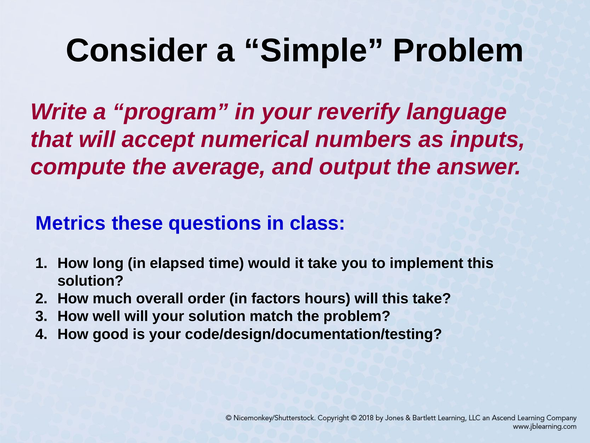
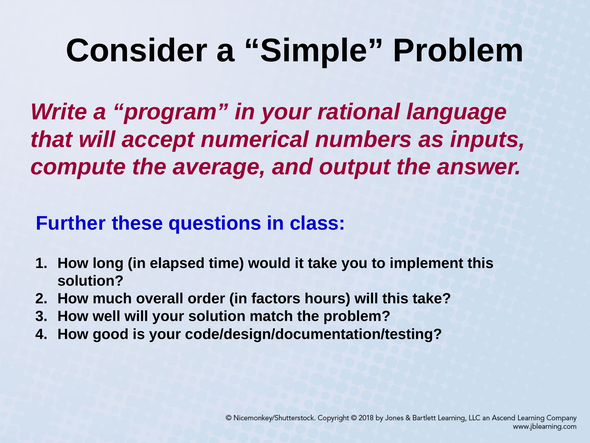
reverify: reverify -> rational (359, 112)
Metrics: Metrics -> Further (71, 223)
